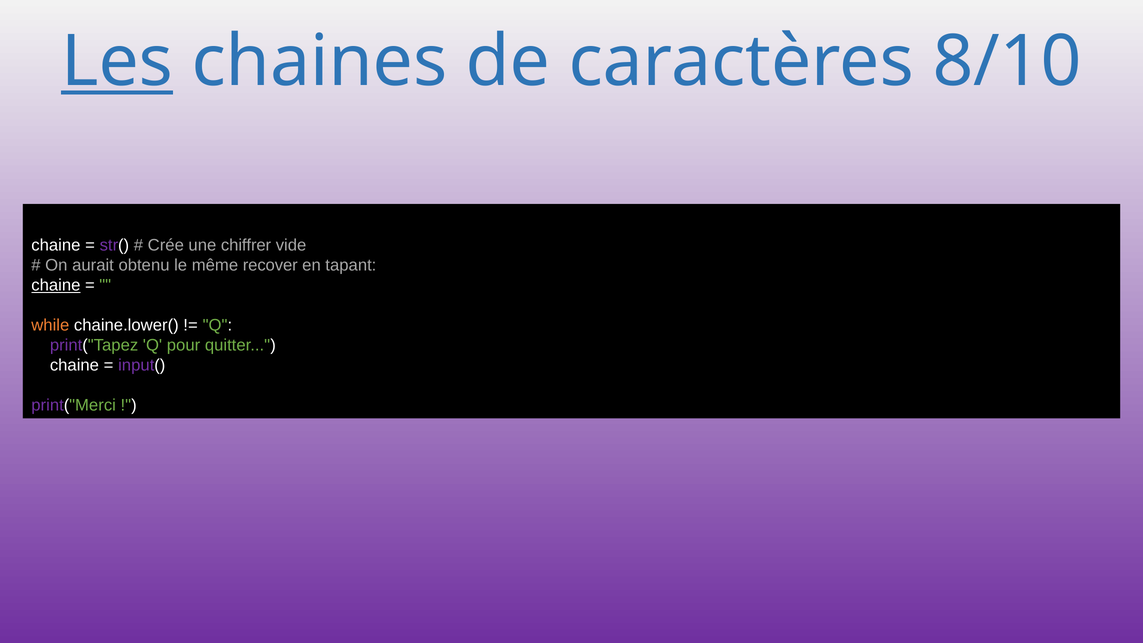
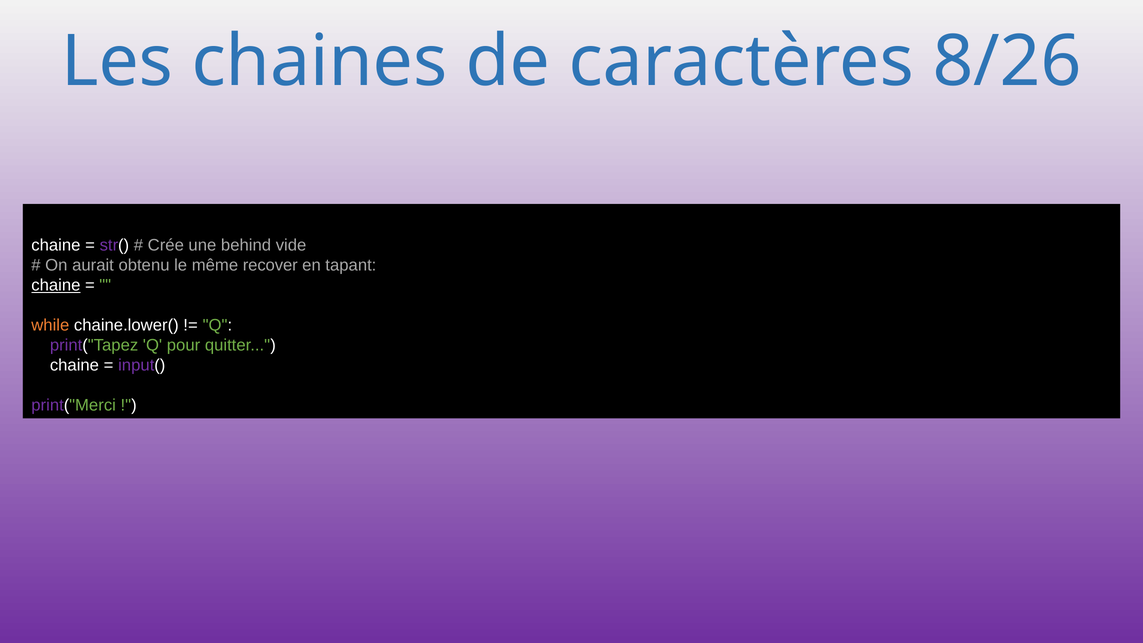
Les underline: present -> none (117, 62)
8/10: 8/10 -> 8/26 (1007, 62)
chiffrer: chiffrer -> behind (246, 245)
